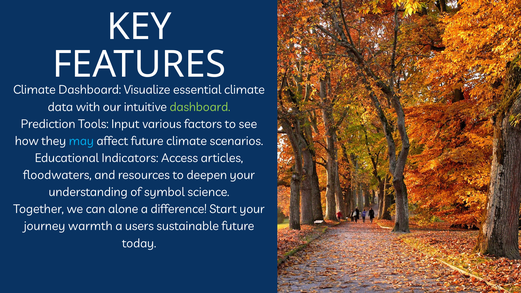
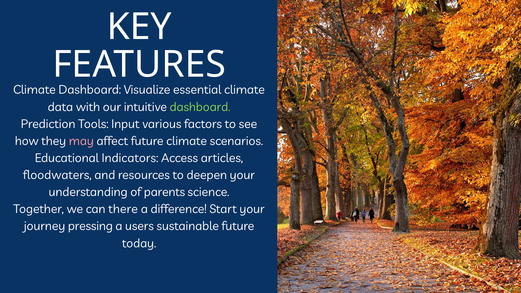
may colour: light blue -> pink (81, 141)
symbol: symbol -> parents (165, 192)
alone: alone -> there (123, 209)
warmth: warmth -> pressing (90, 226)
